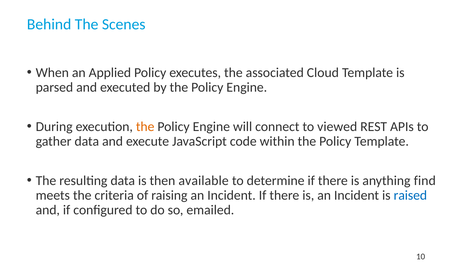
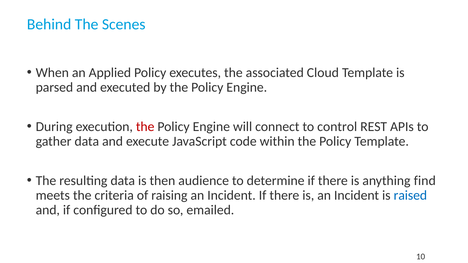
the colour: orange -> red (145, 127)
viewed: viewed -> control (337, 127)
available: available -> audience (204, 181)
